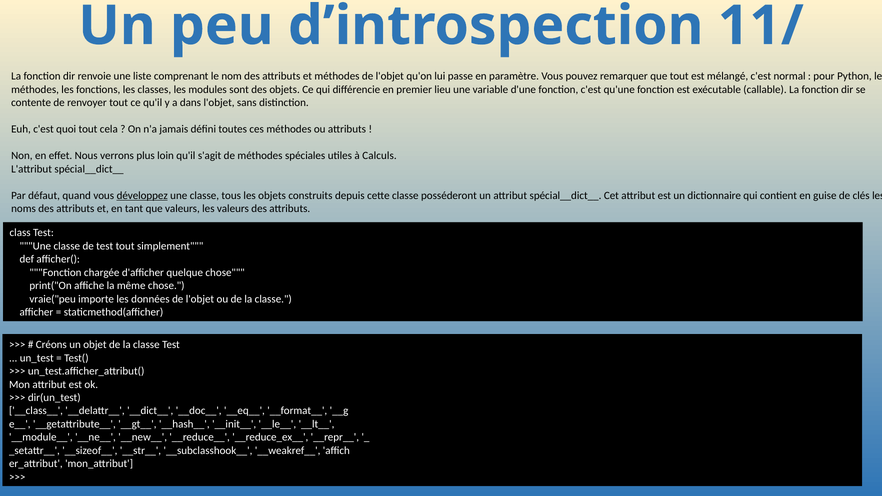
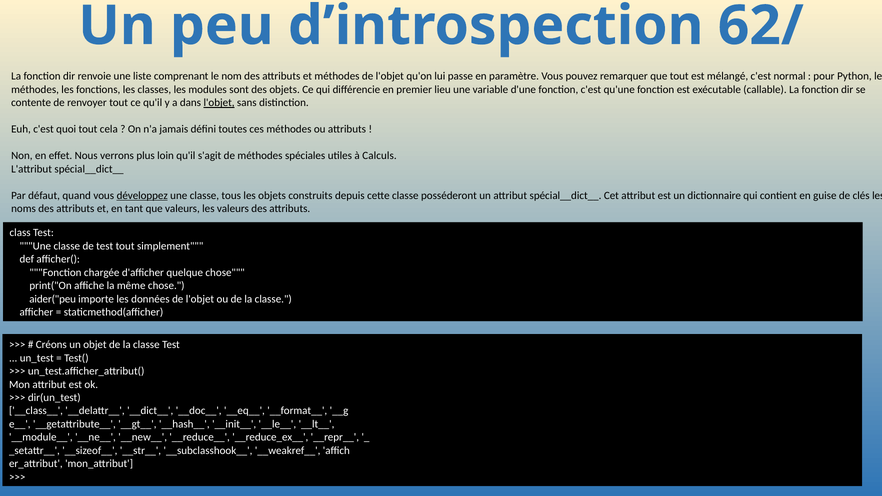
11/: 11/ -> 62/ (761, 26)
l'objet underline: none -> present (219, 103)
vraie("peu: vraie("peu -> aider("peu (53, 299)
